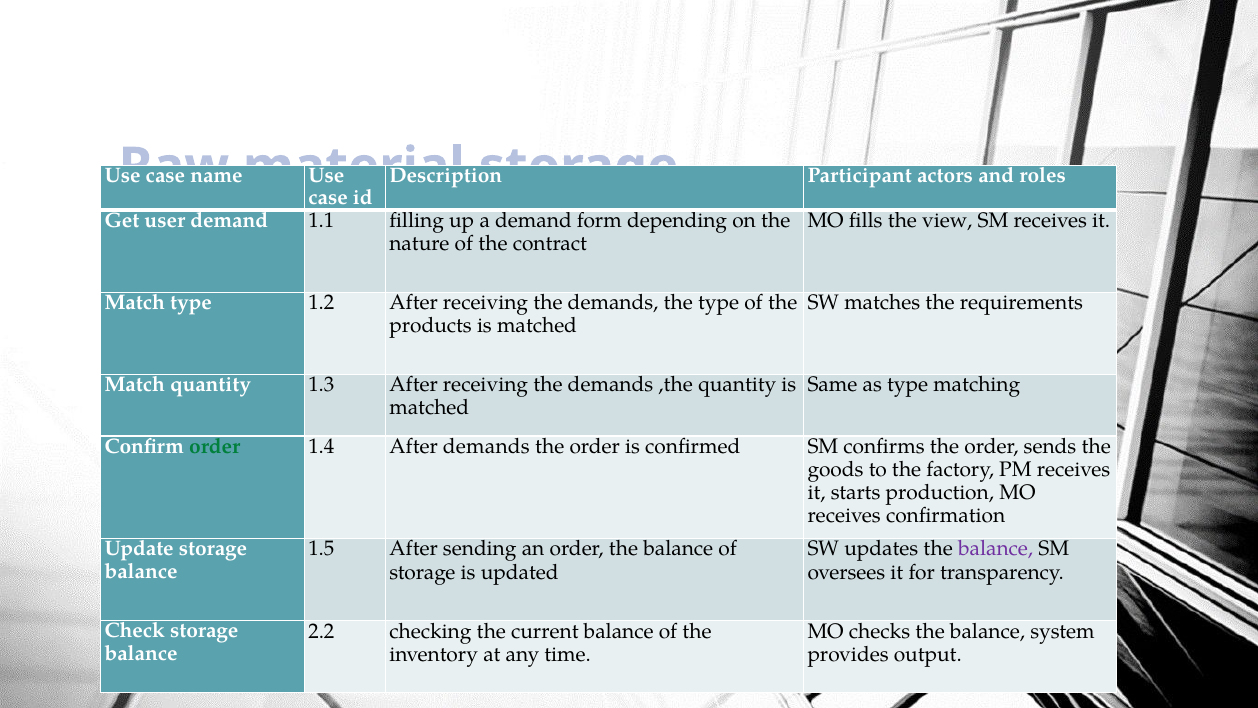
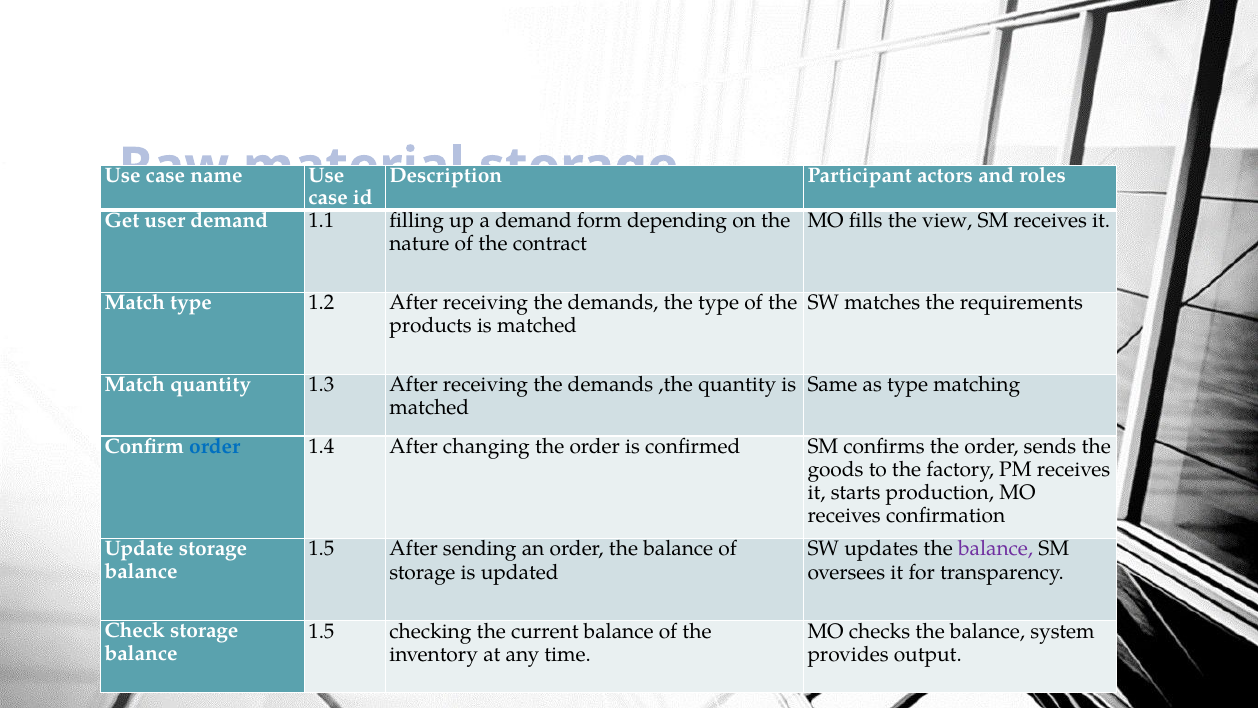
order colour: green -> blue (215, 446)
After demands: demands -> changing (486, 446)
2.2: 2.2 -> 1.5 (321, 631)
